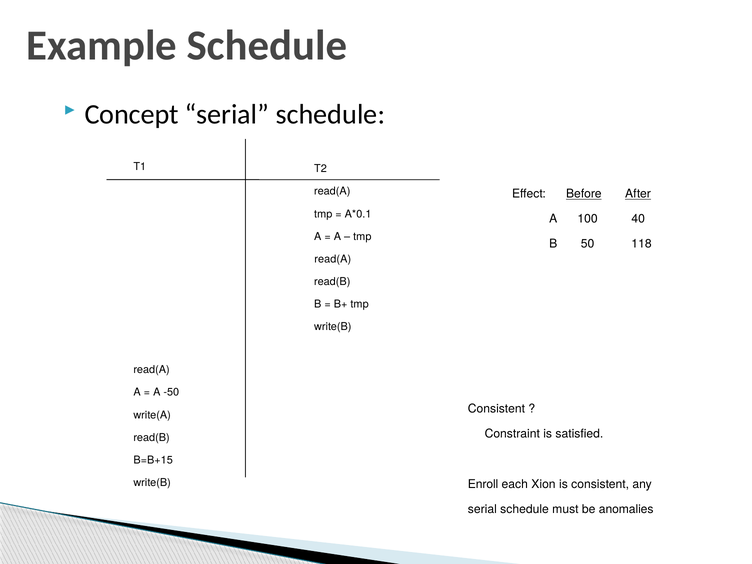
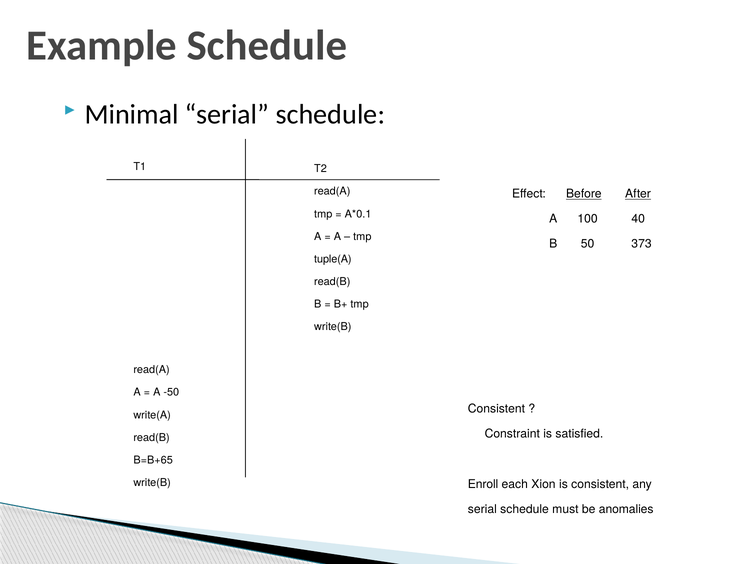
Concept: Concept -> Minimal (132, 114)
118: 118 -> 373 (642, 244)
read(A: read(A -> tuple(A (333, 259)
B=B+15: B=B+15 -> B=B+65 (153, 460)
